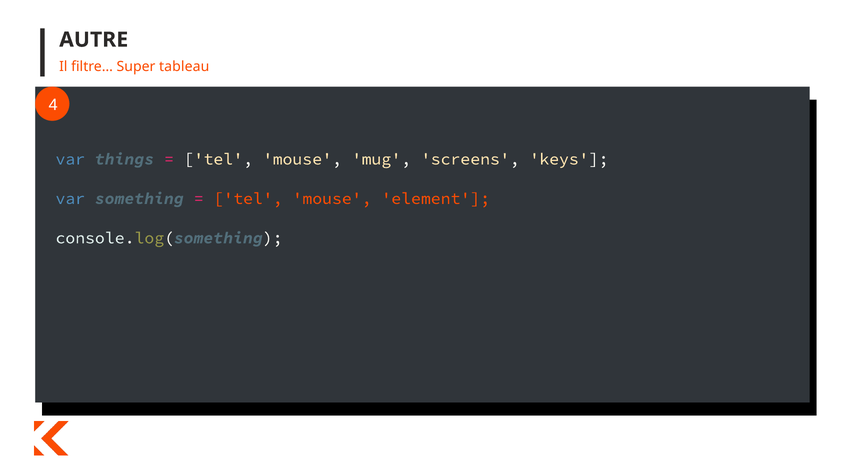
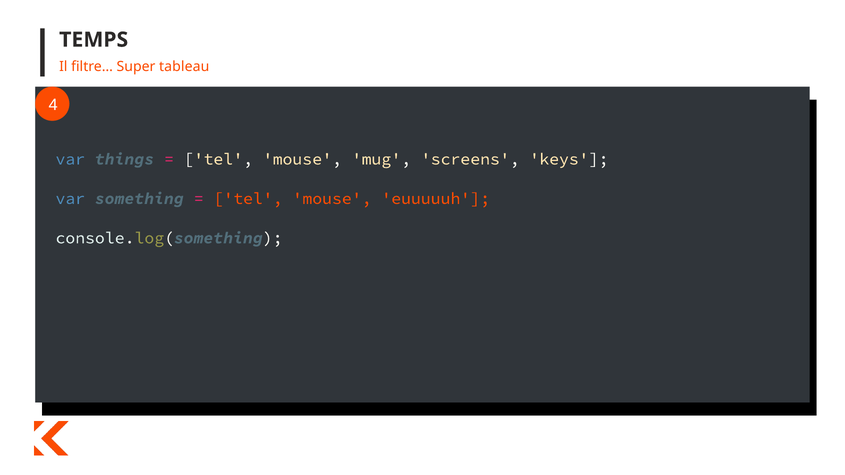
AUTRE: AUTRE -> TEMPS (94, 40)
element: element -> euuuuuh (436, 199)
